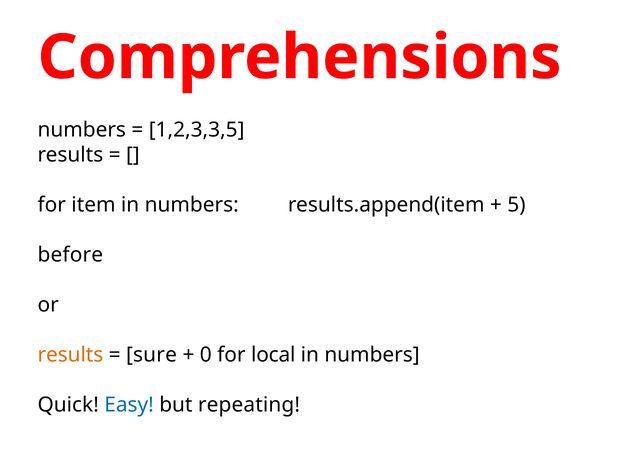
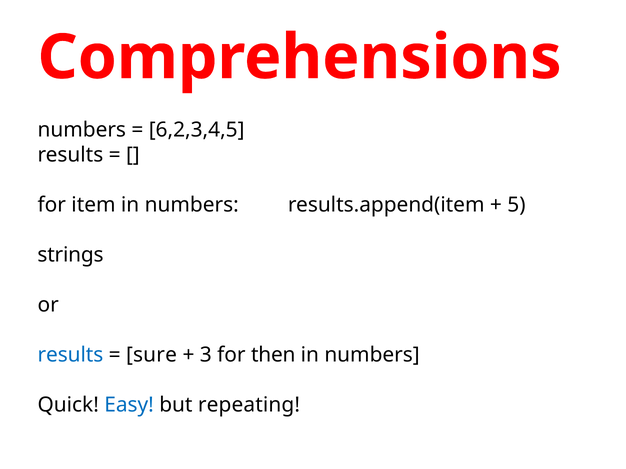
1,2,3,3,5: 1,2,3,3,5 -> 6,2,3,4,5 (197, 130)
before: before -> strings (71, 255)
results colour: orange -> blue (70, 355)
0: 0 -> 3 (206, 355)
local: local -> then (273, 355)
